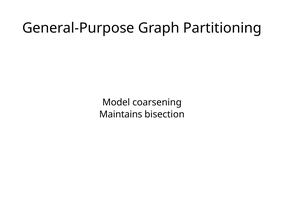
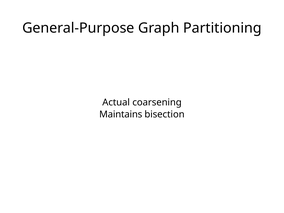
Model: Model -> Actual (116, 102)
